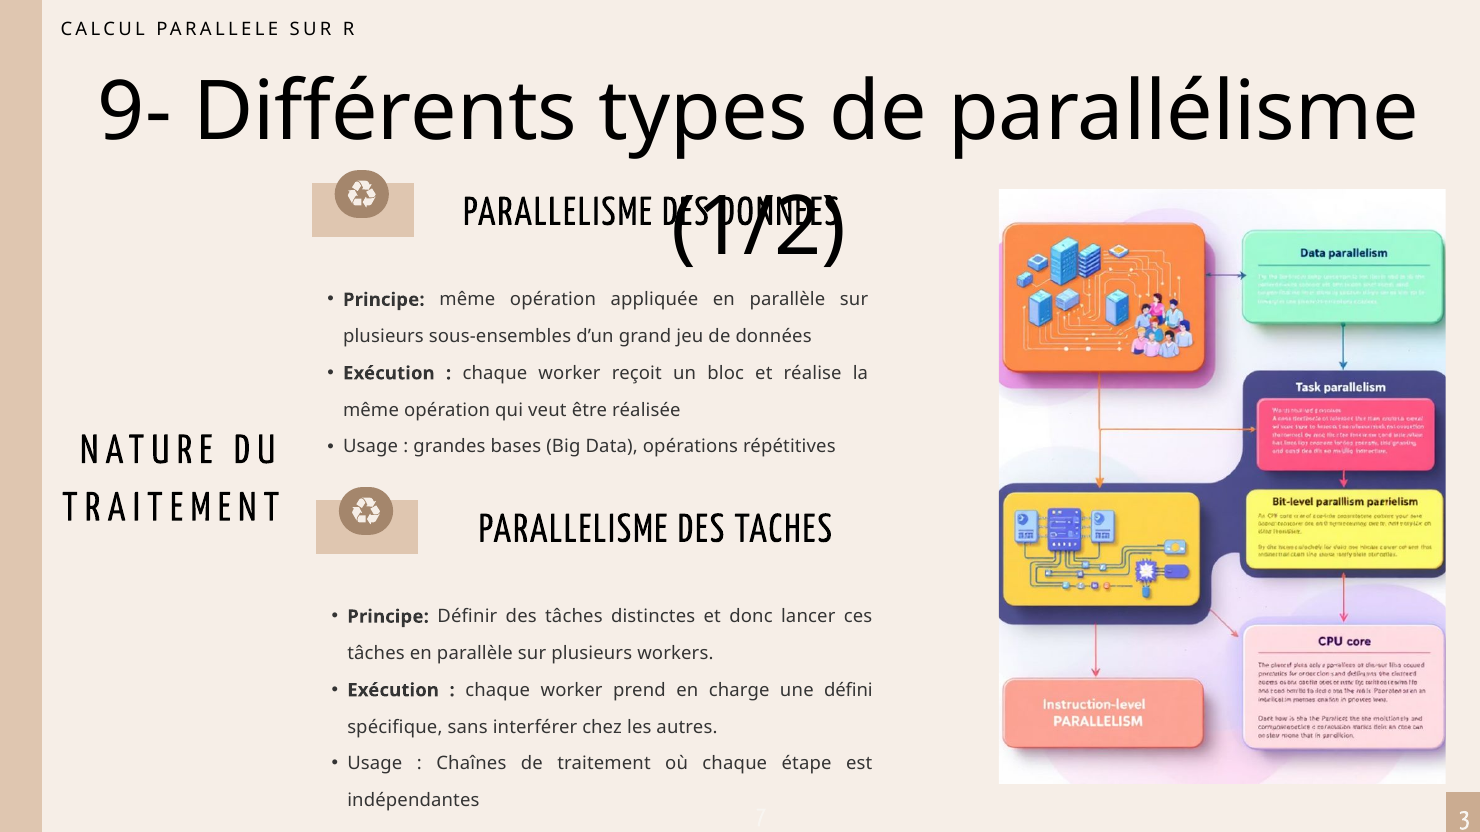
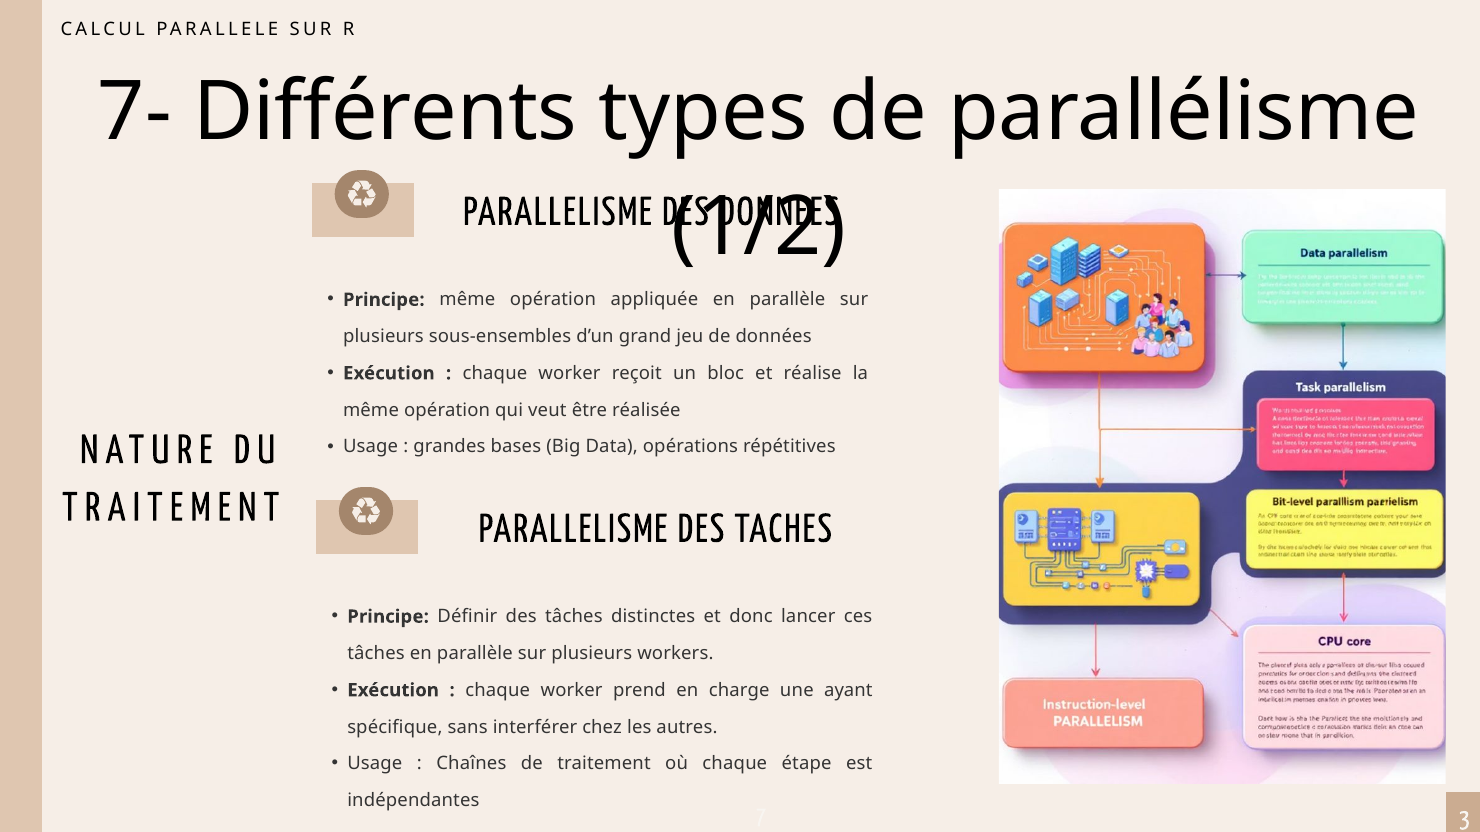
9-: 9- -> 7- (135, 112)
défini: défini -> ayant (848, 691)
